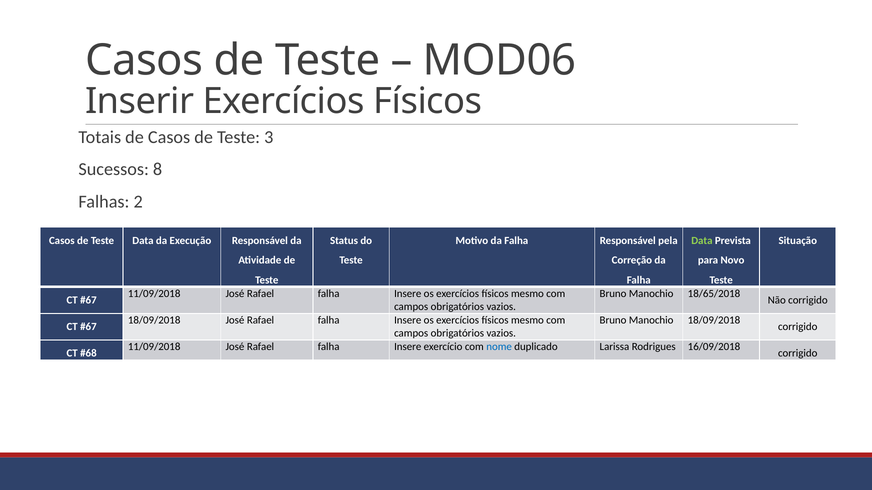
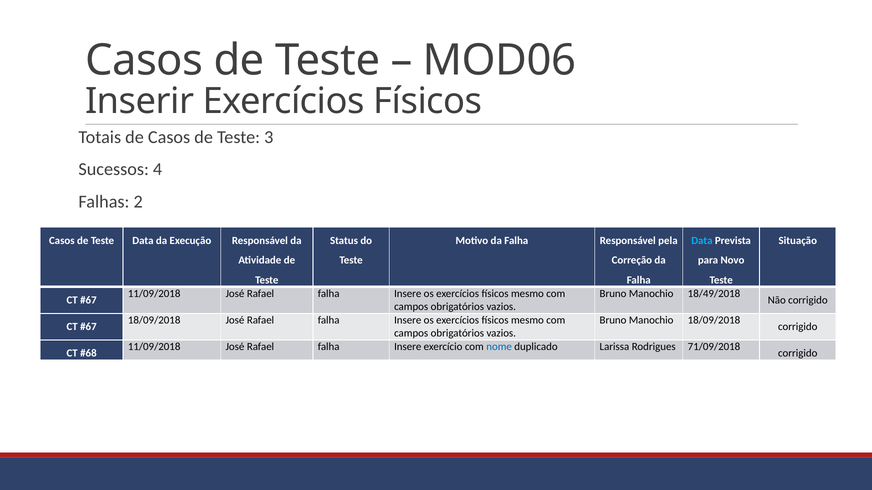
8: 8 -> 4 (158, 170)
Data colour: light green -> light blue (702, 241)
18/65/2018: 18/65/2018 -> 18/49/2018 (714, 294)
16/09/2018: 16/09/2018 -> 71/09/2018 (714, 347)
